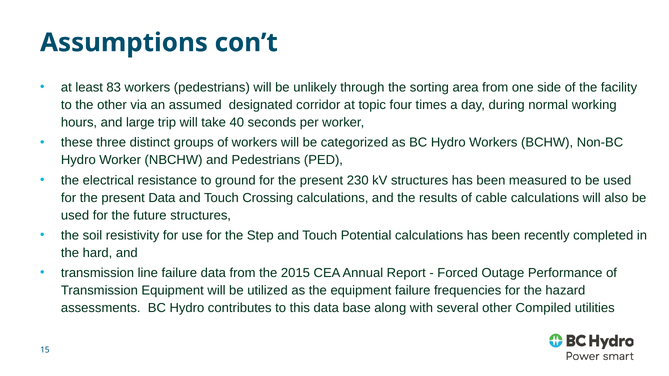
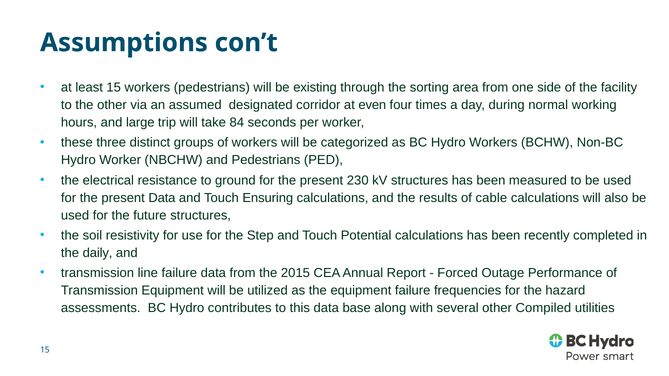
least 83: 83 -> 15 (114, 88)
unlikely: unlikely -> existing (315, 88)
topic: topic -> even (372, 105)
40: 40 -> 84 (237, 123)
Crossing: Crossing -> Ensuring (268, 198)
hard: hard -> daily (98, 253)
